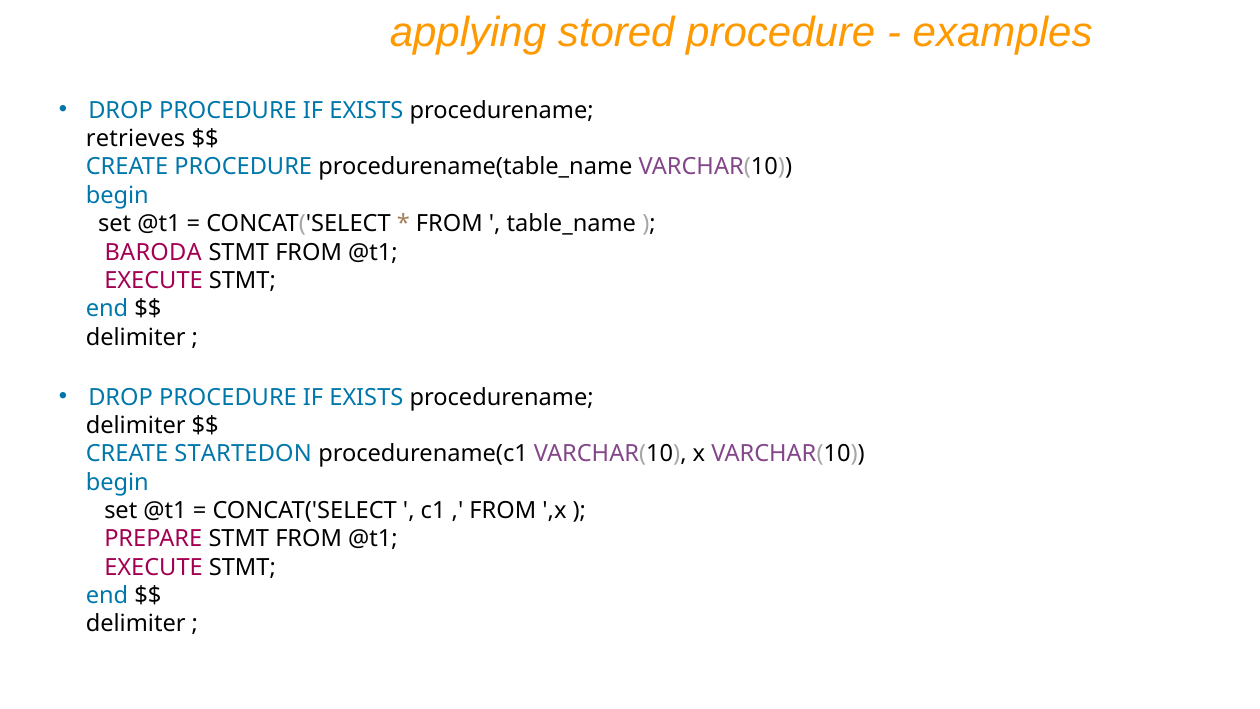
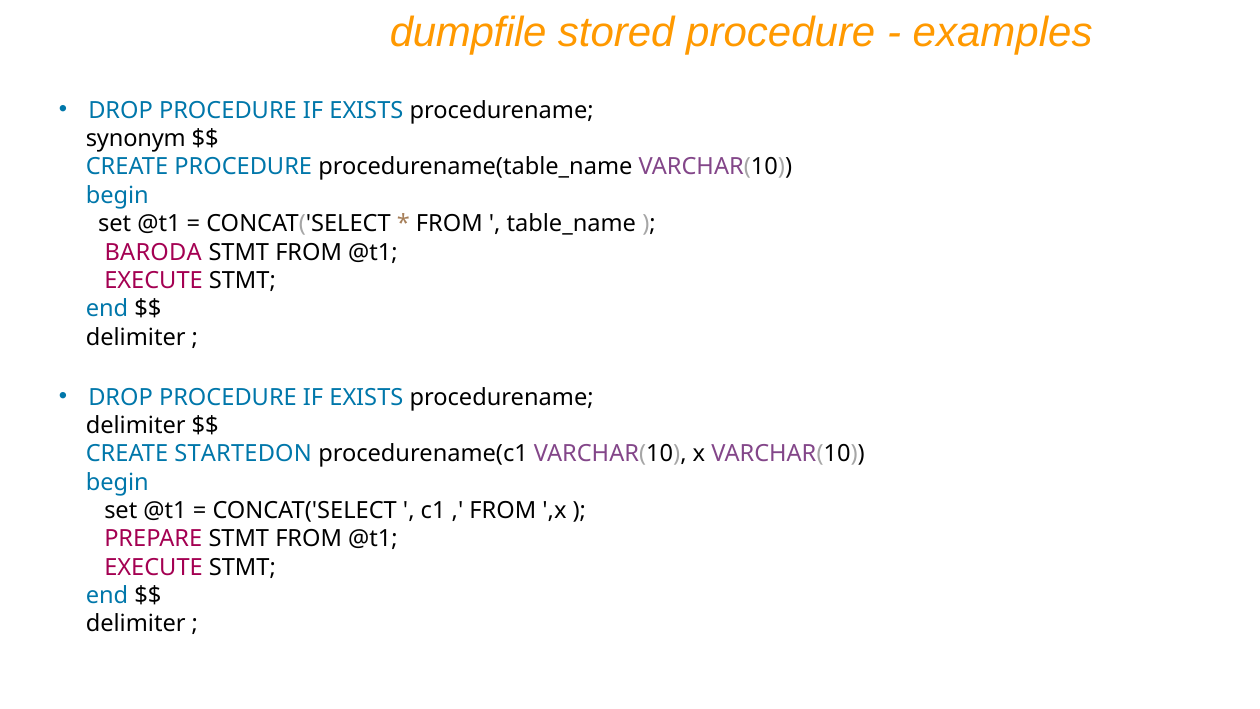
applying: applying -> dumpfile (468, 33)
retrieves: retrieves -> synonym (136, 139)
